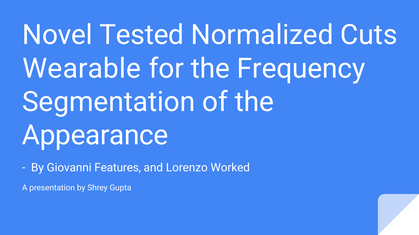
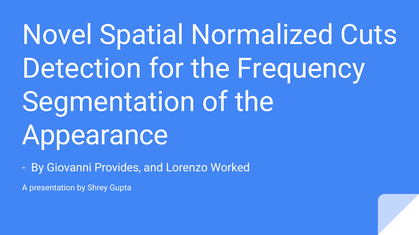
Tested: Tested -> Spatial (142, 35)
Wearable: Wearable -> Detection (82, 69)
Features: Features -> Provides (118, 168)
